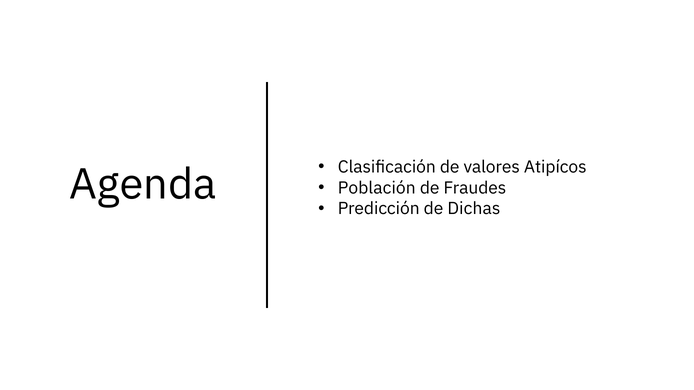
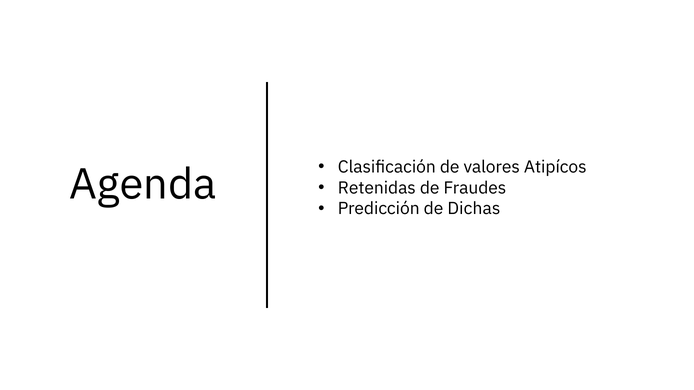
Población: Población -> Retenidas (377, 188)
